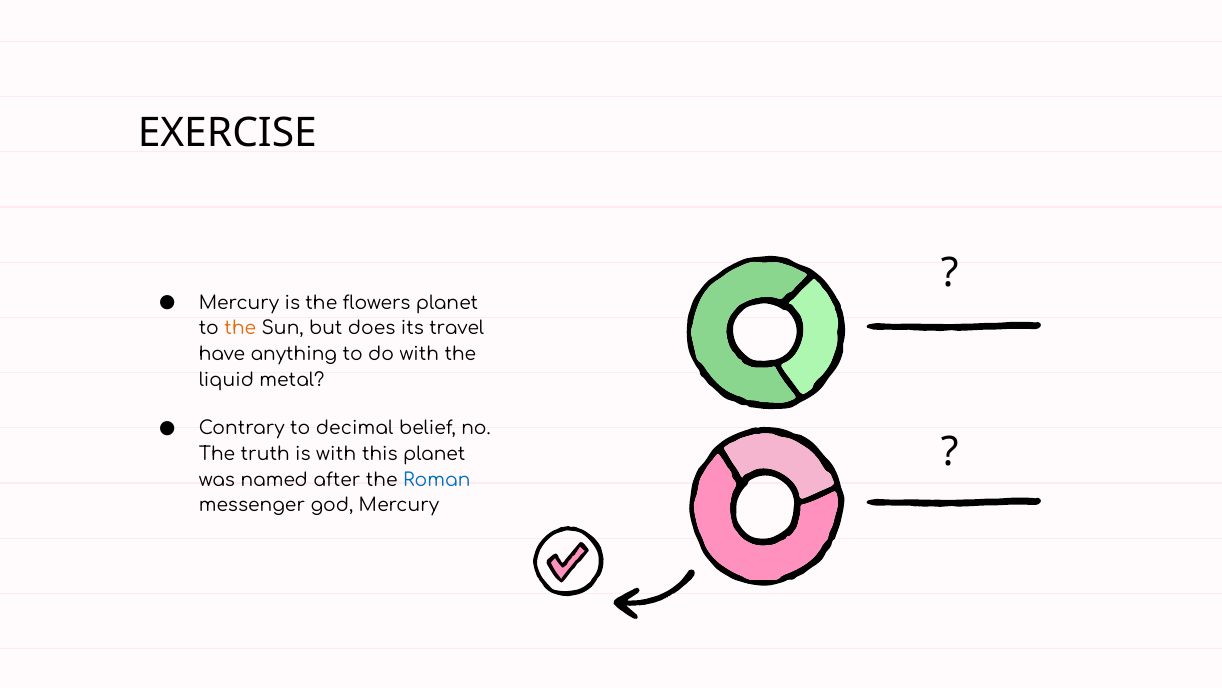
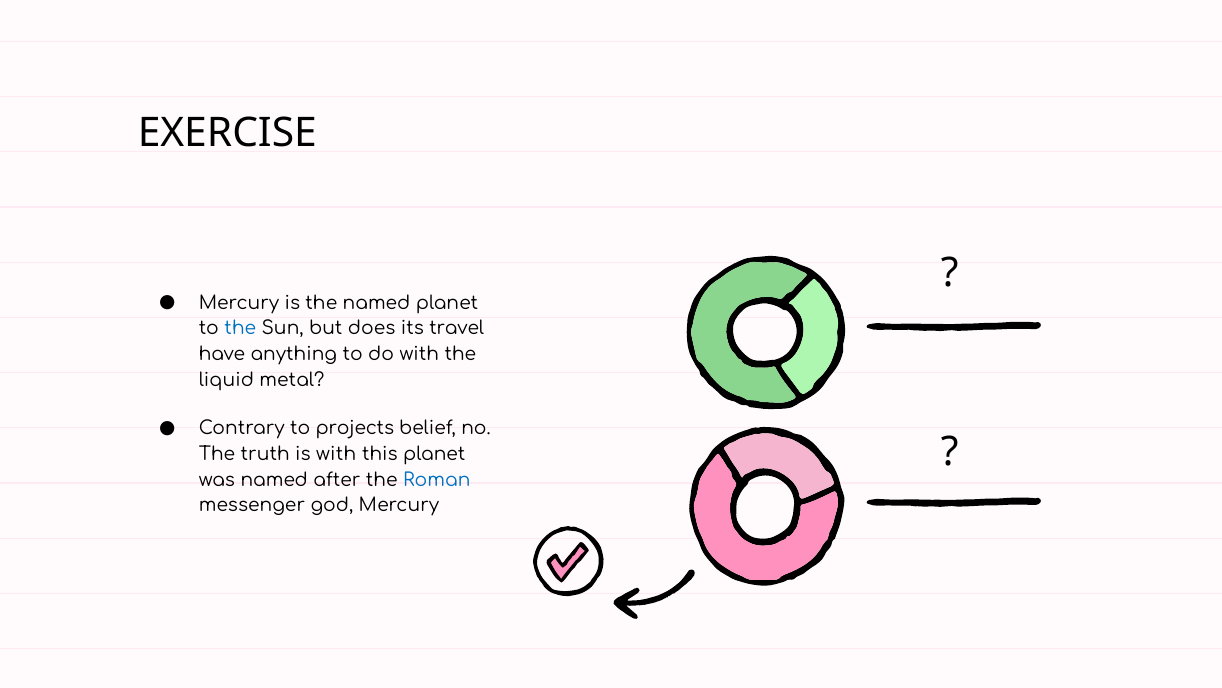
the flowers: flowers -> named (377, 303)
the colour: orange -> blue (240, 328)
decimal: decimal -> projects (355, 428)
